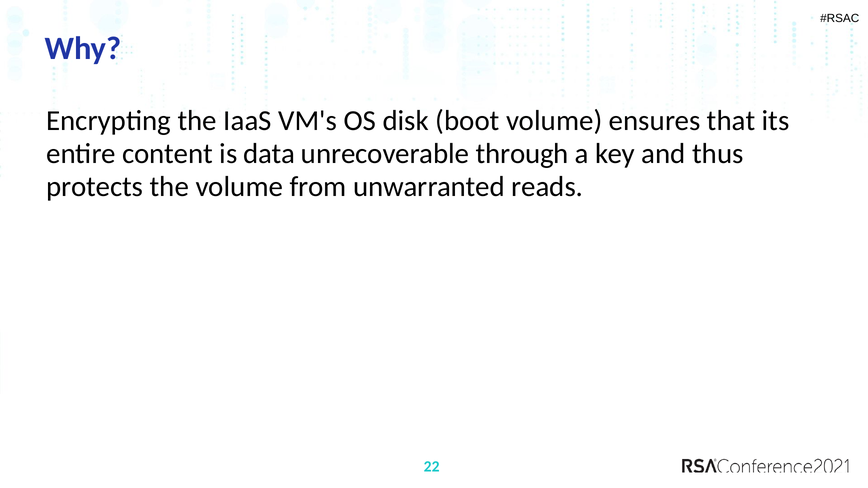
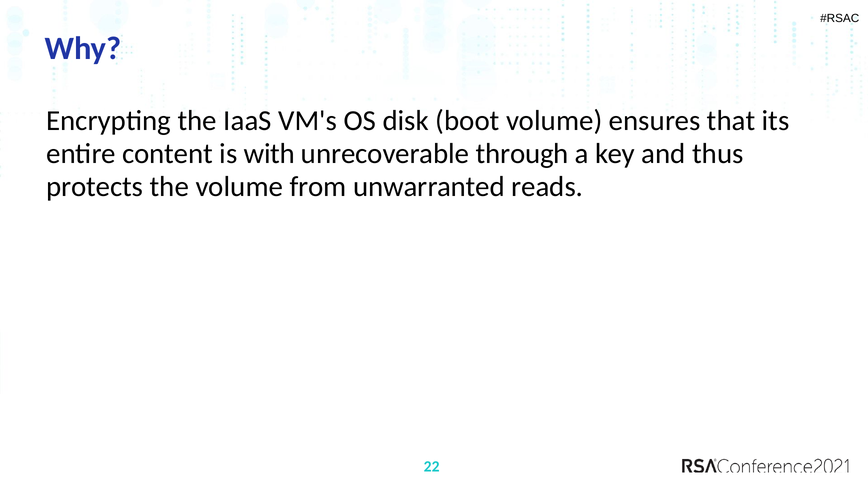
data: data -> with (269, 154)
